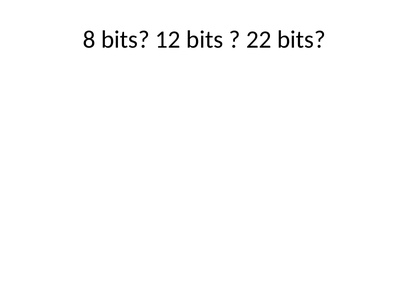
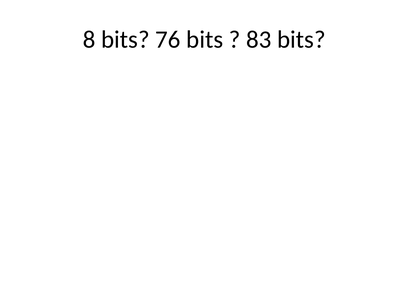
12: 12 -> 76 (168, 40)
22: 22 -> 83 (259, 40)
